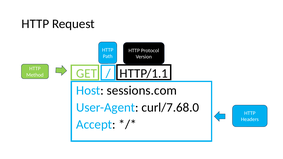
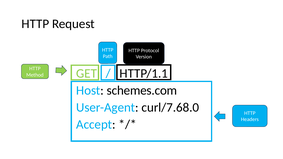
sessions.com: sessions.com -> schemes.com (142, 91)
